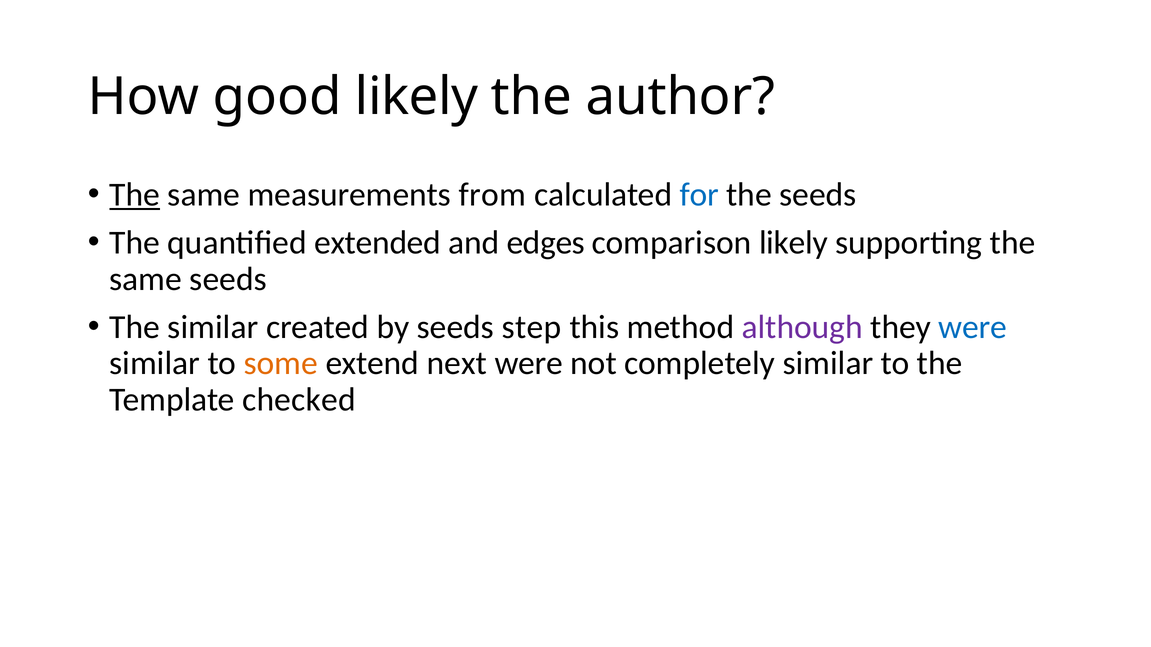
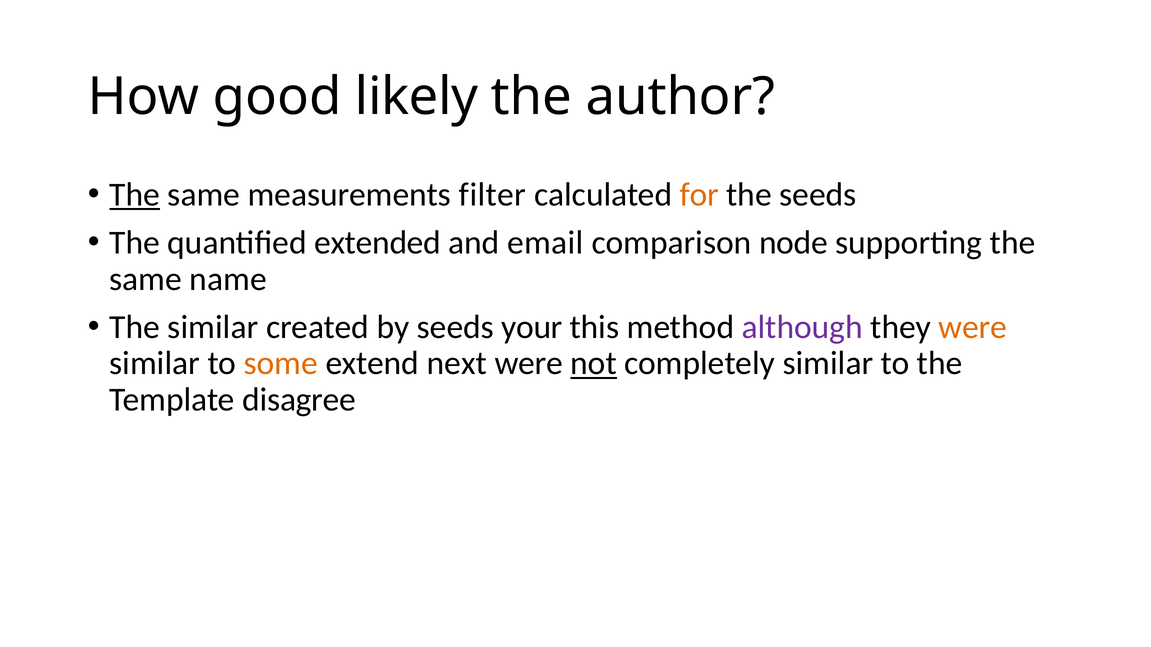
from: from -> filter (492, 195)
for colour: blue -> orange (699, 195)
edges: edges -> email (545, 243)
comparison likely: likely -> node (793, 243)
same seeds: seeds -> name (228, 279)
step: step -> your (532, 327)
were colour: blue -> orange (973, 327)
not underline: none -> present (594, 364)
checked: checked -> disagree (299, 400)
